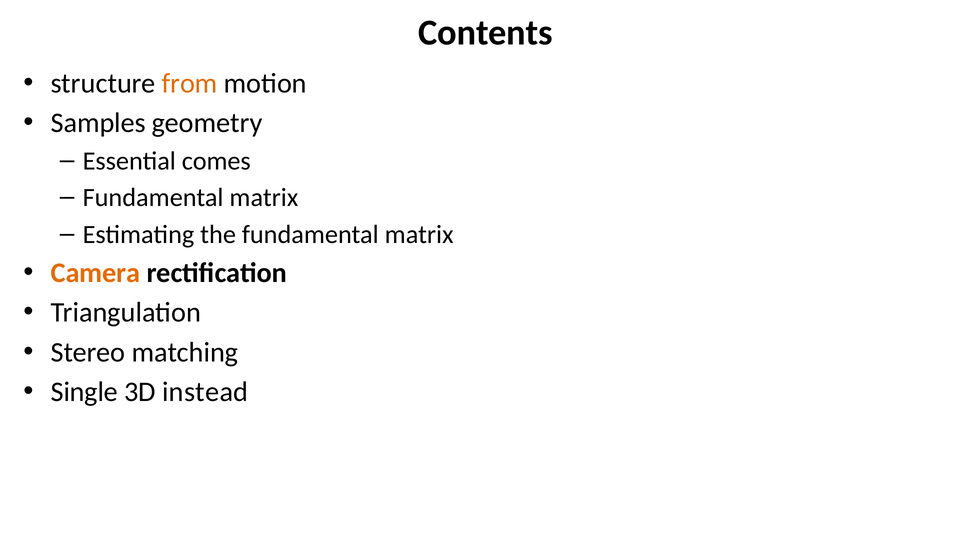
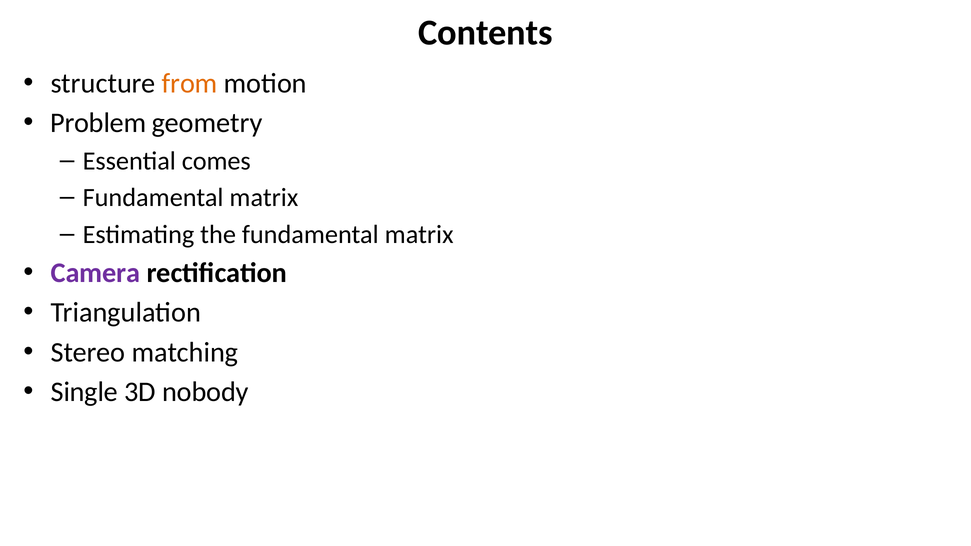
Samples: Samples -> Problem (98, 123)
Camera colour: orange -> purple (96, 273)
instead: instead -> nobody (205, 392)
